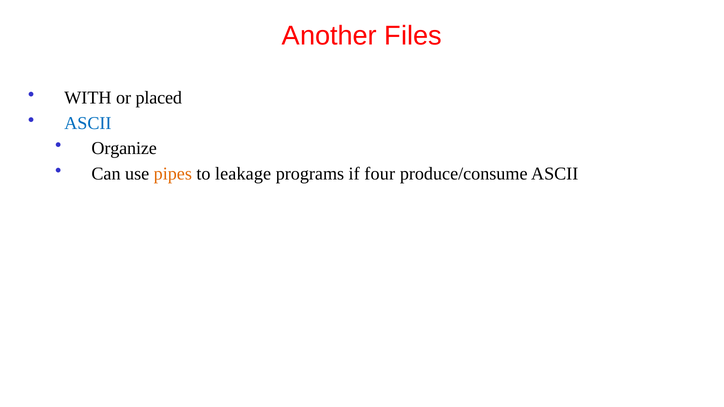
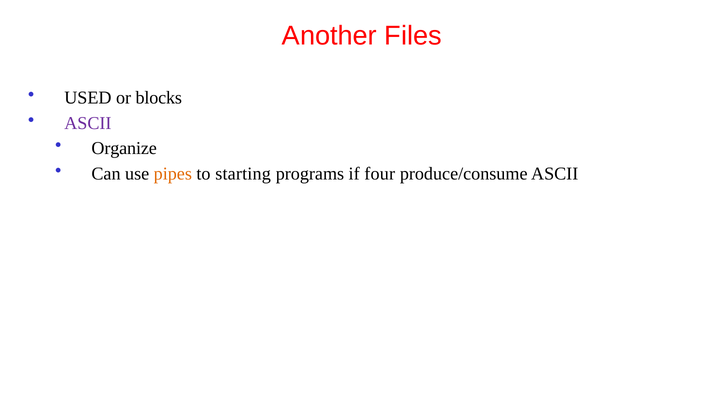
WITH: WITH -> USED (88, 98)
placed: placed -> blocks (159, 98)
ASCII colour: blue -> purple (88, 123)
leakage: leakage -> starting (243, 174)
